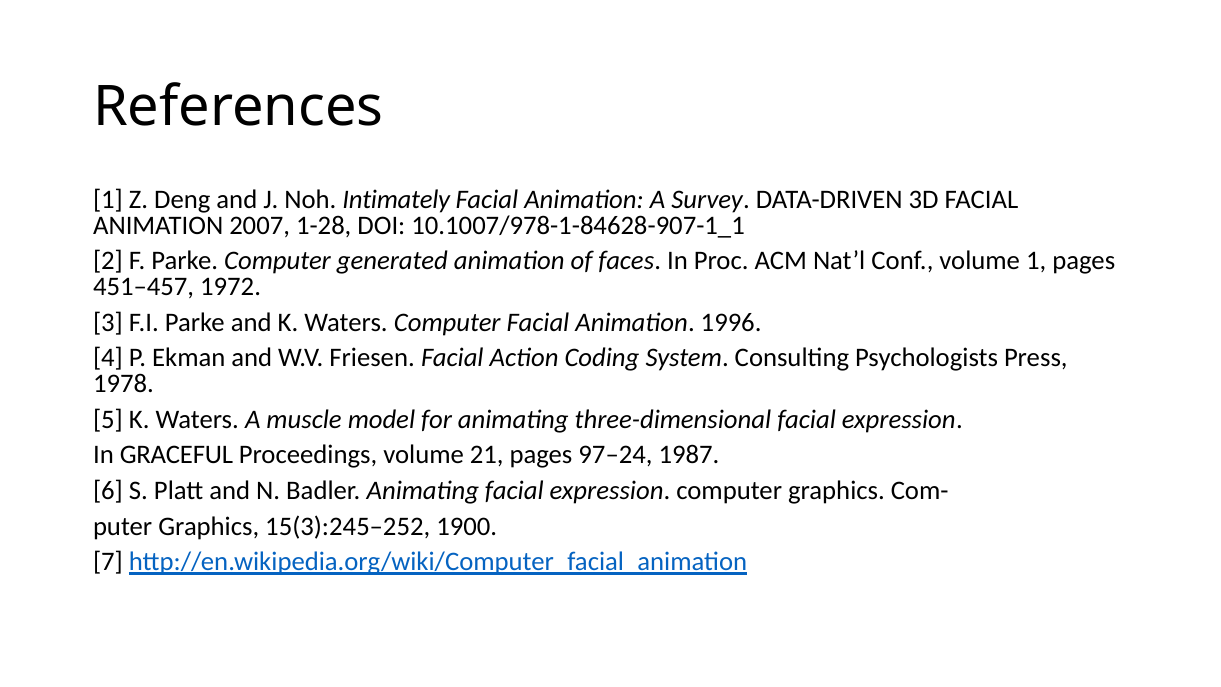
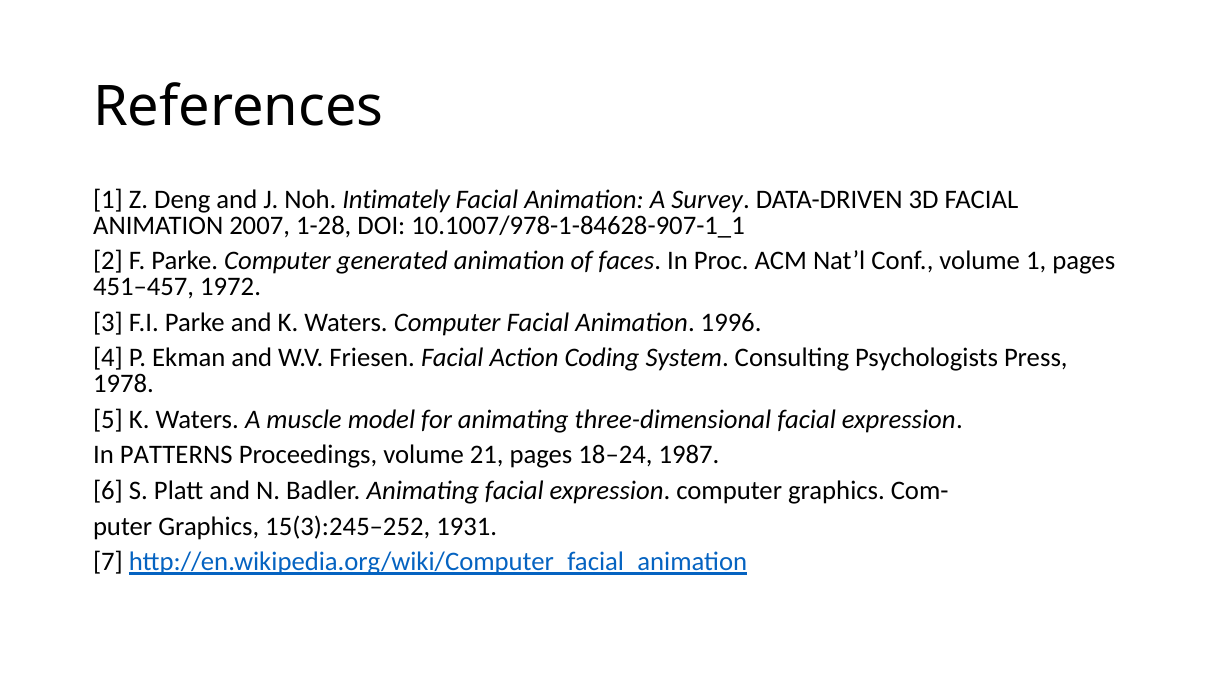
GRACEFUL: GRACEFUL -> PATTERNS (176, 455)
97–24: 97–24 -> 18–24 (615, 455)
1900: 1900 -> 1931 (467, 526)
